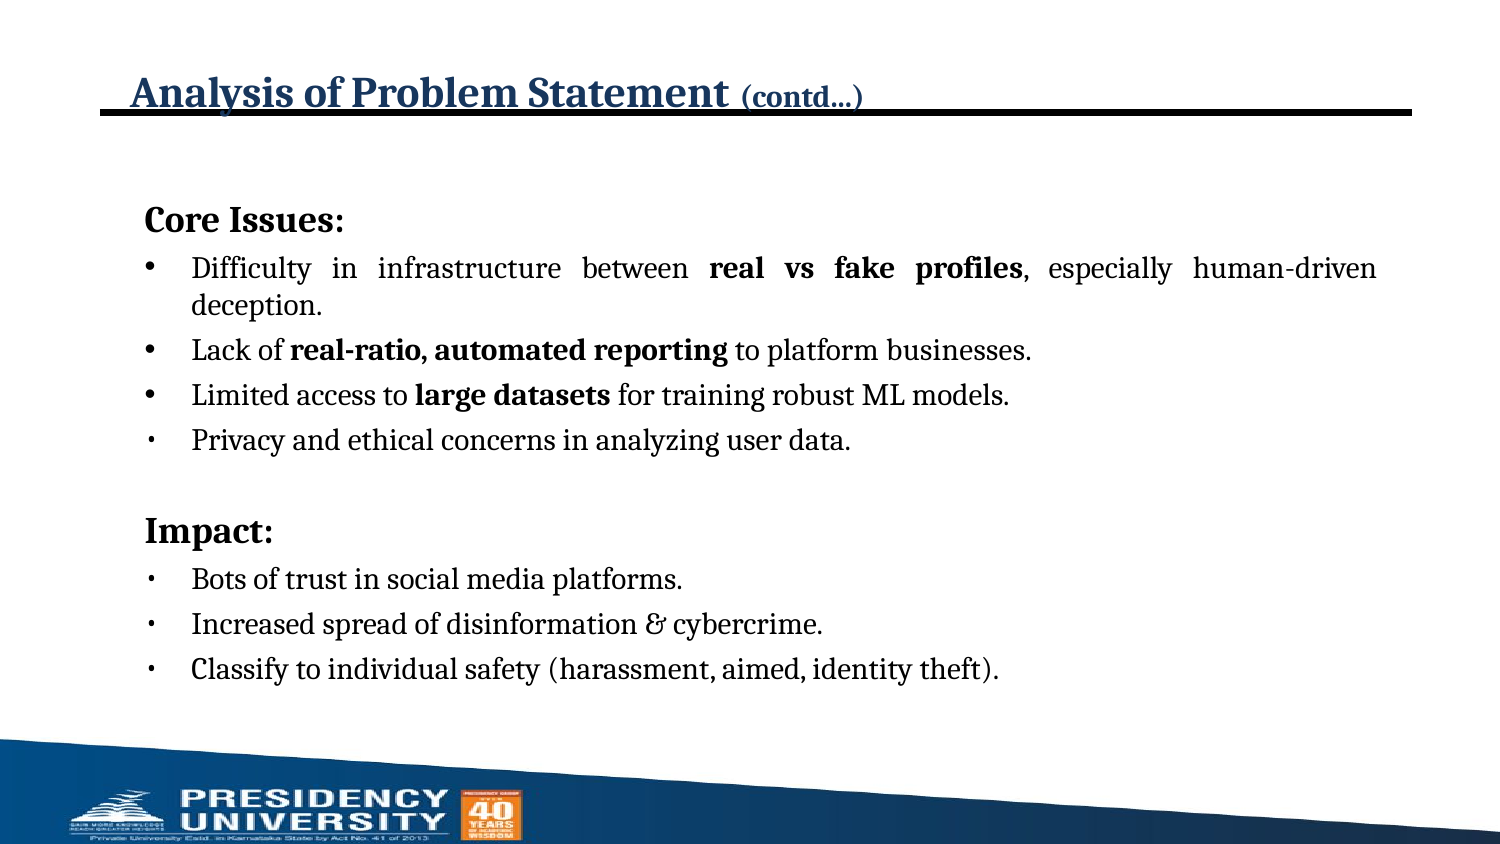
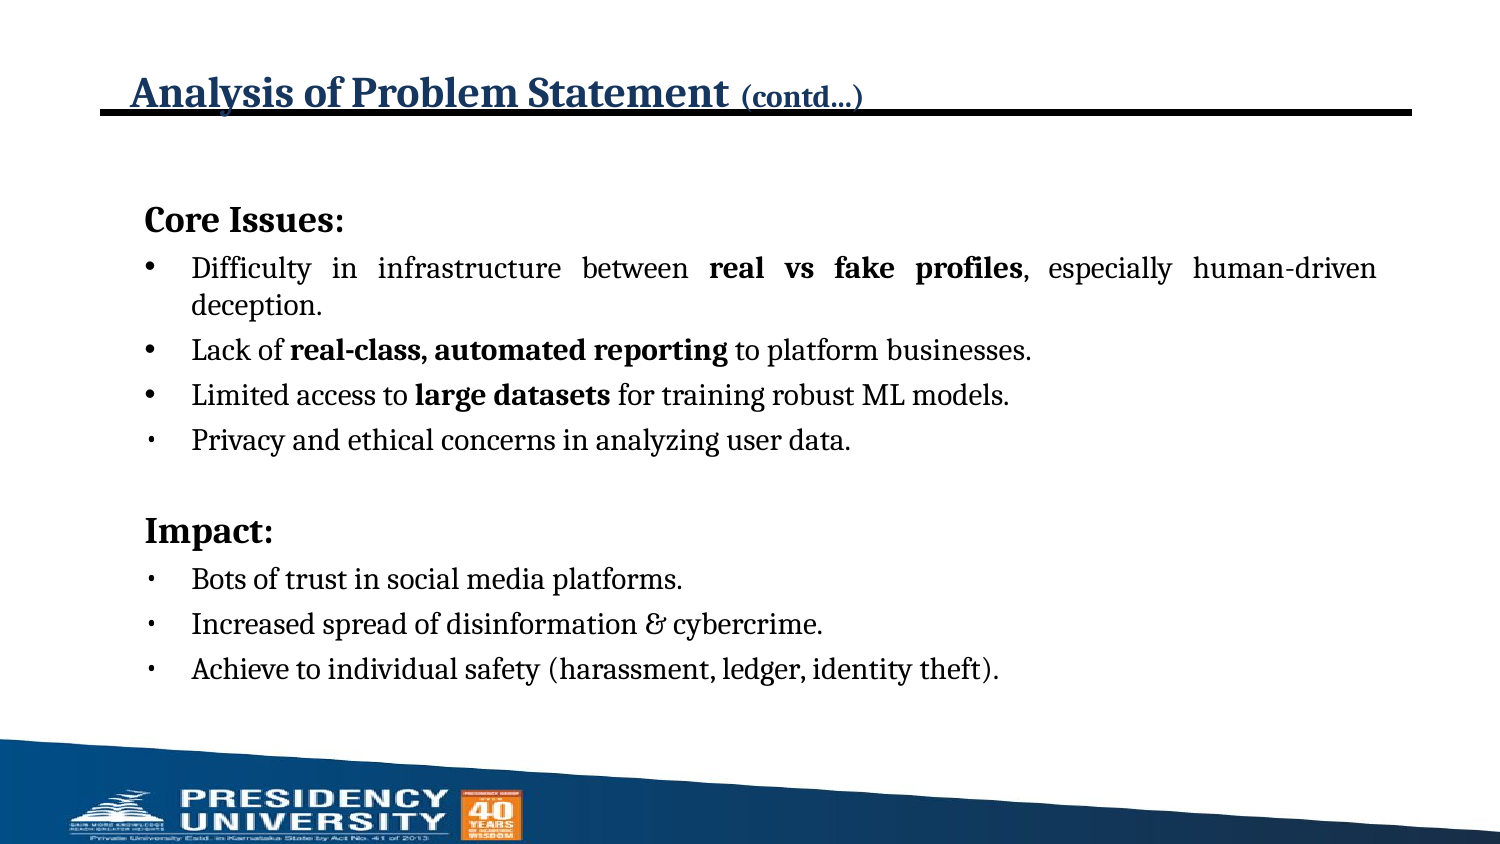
real-ratio: real-ratio -> real-class (359, 351)
Classify: Classify -> Achieve (240, 669)
aimed: aimed -> ledger (764, 669)
